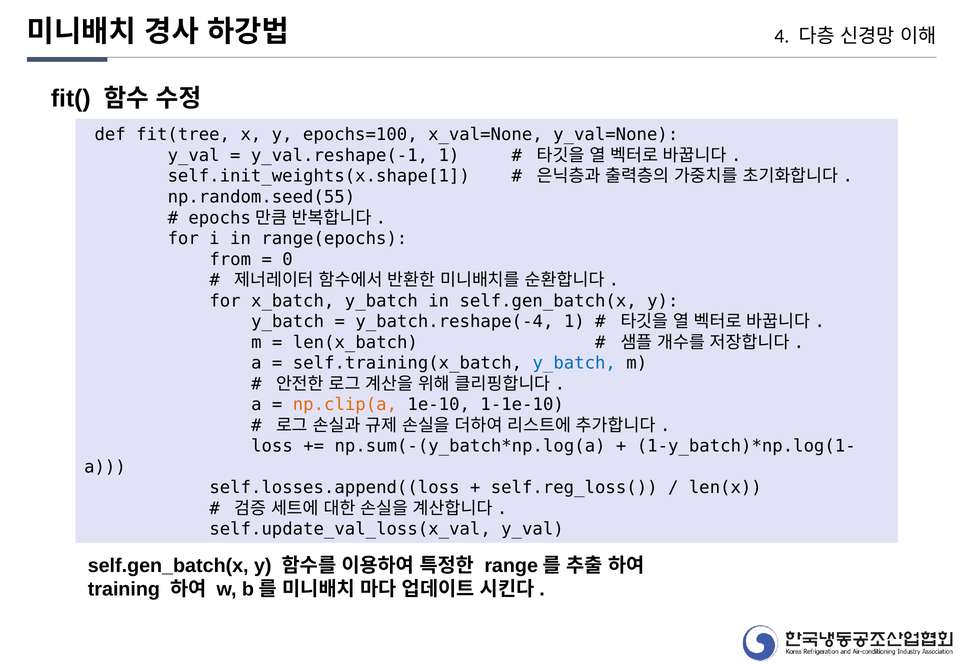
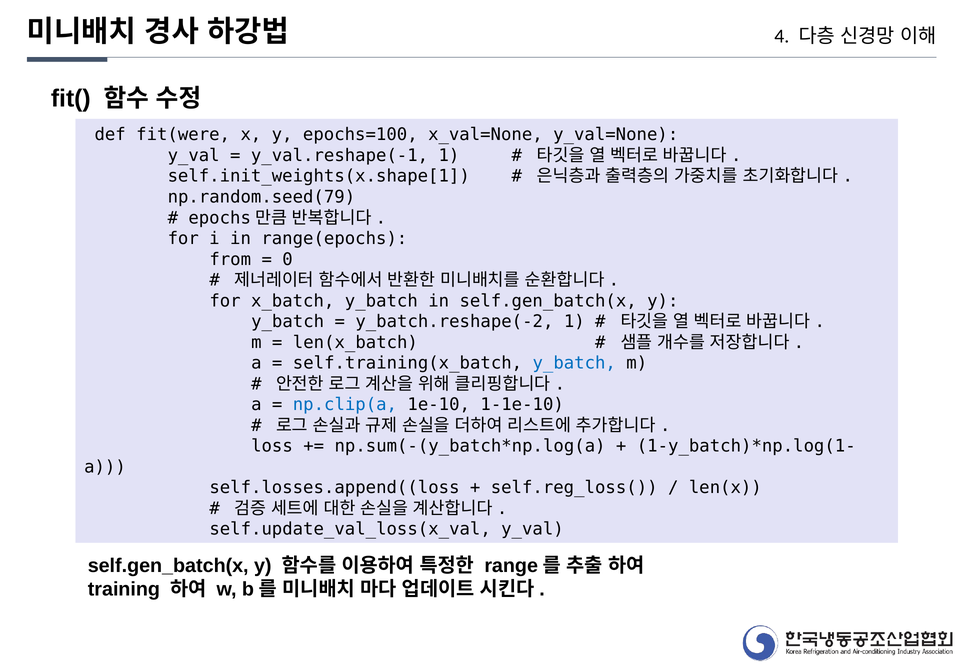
fit(tree: fit(tree -> fit(were (183, 135)
np.random.seed(55: np.random.seed(55 -> np.random.seed(79 (261, 197)
y_batch.reshape(-4: y_batch.reshape(-4 -> y_batch.reshape(-2 (454, 321)
np.clip(a colour: orange -> blue (345, 404)
